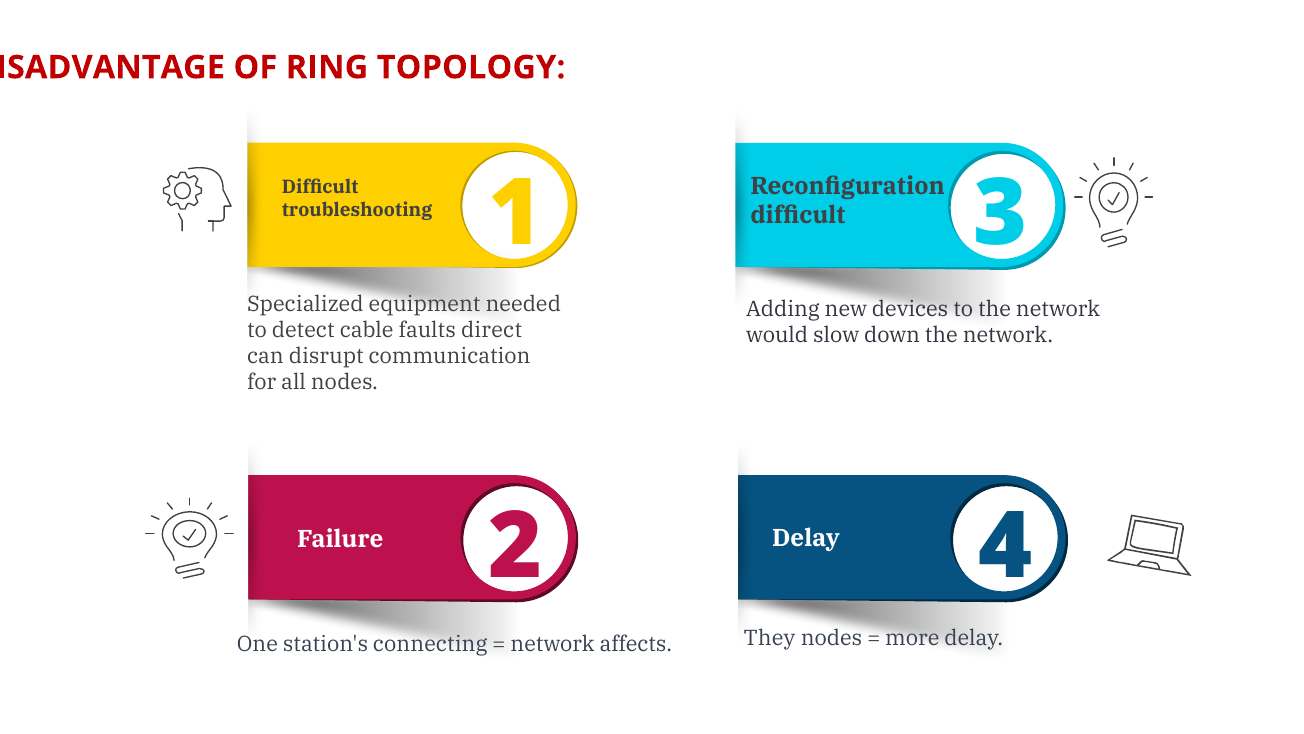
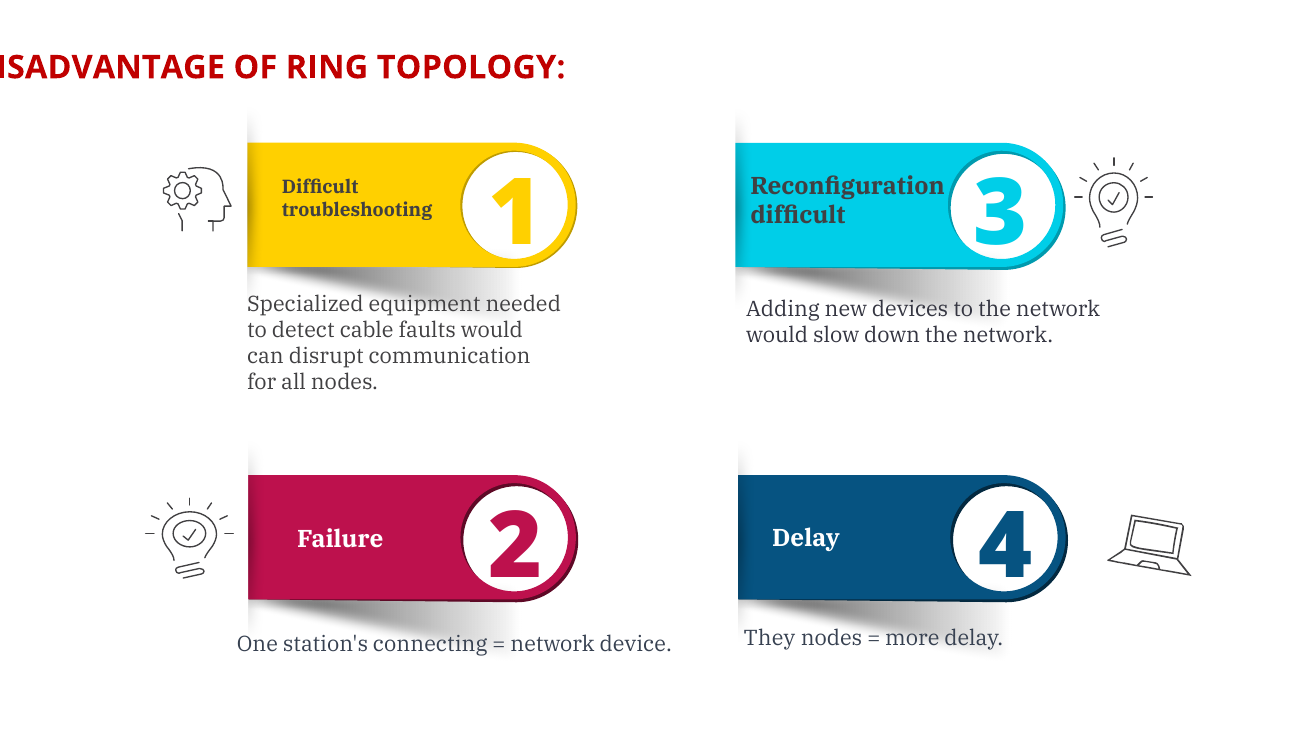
faults direct: direct -> would (492, 330)
affects: affects -> device (636, 644)
